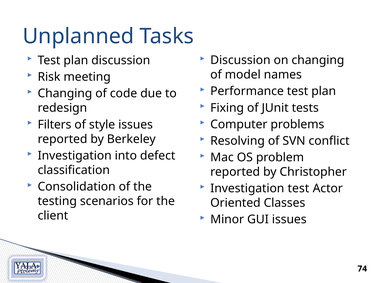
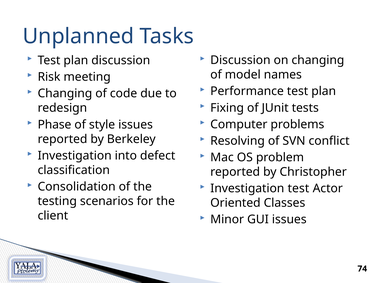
Filters: Filters -> Phase (54, 124)
